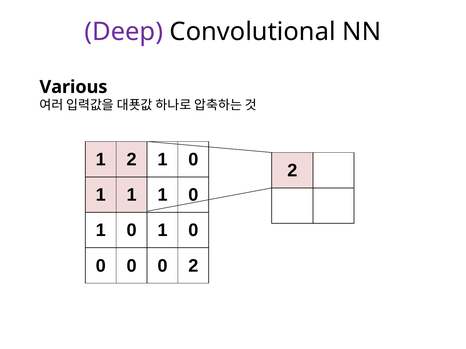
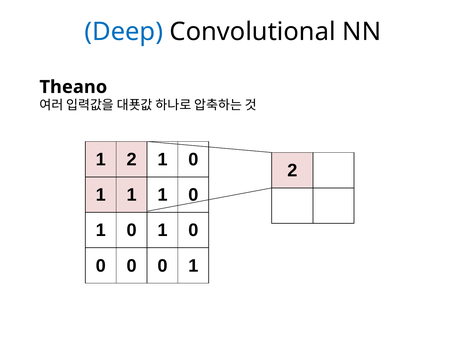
Deep colour: purple -> blue (124, 32)
Various: Various -> Theano (73, 87)
0 0 2: 2 -> 1 (193, 266)
